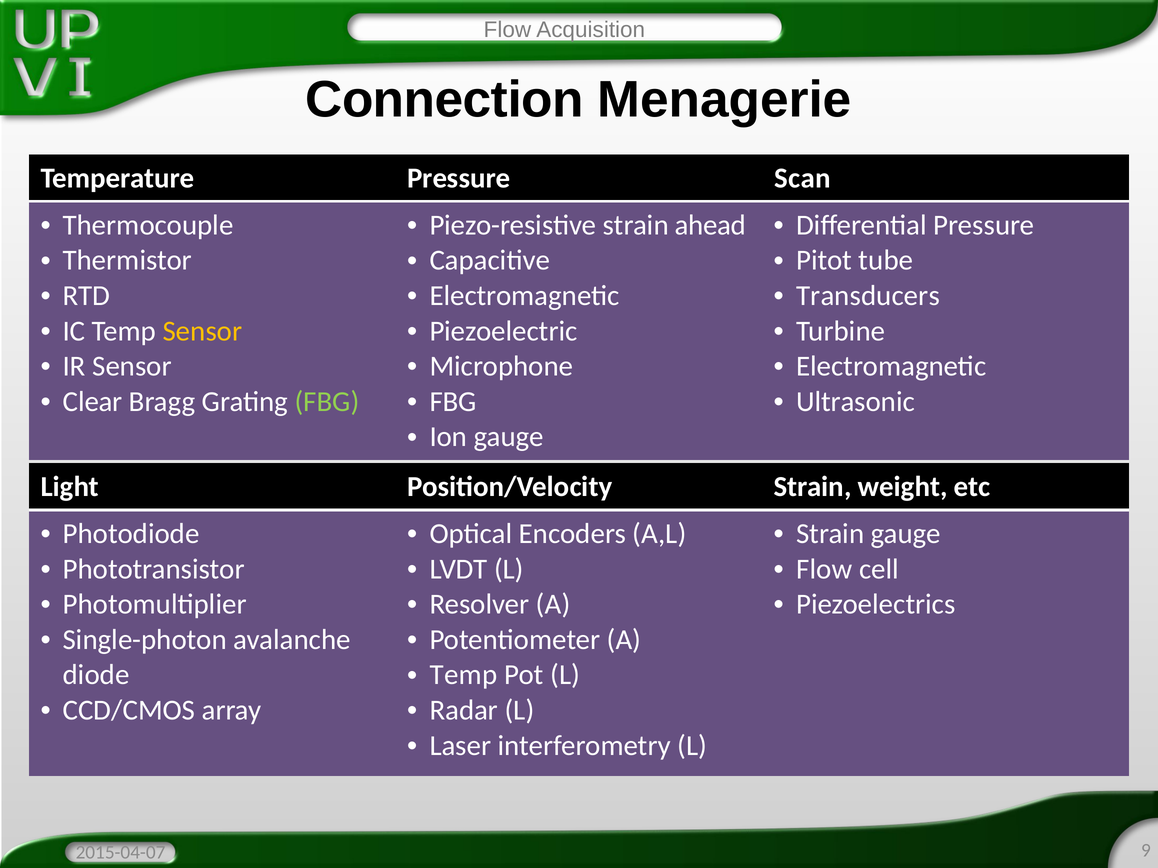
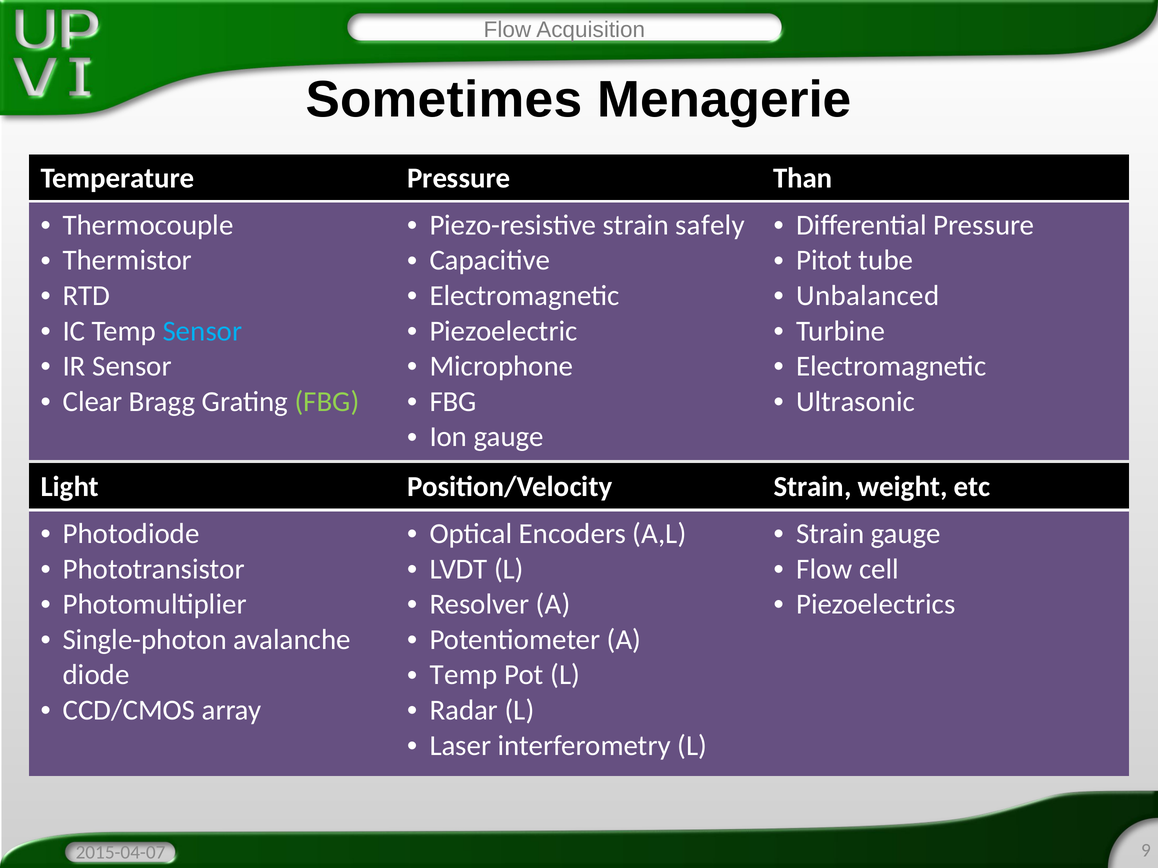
Connection: Connection -> Sometimes (444, 100)
Scan: Scan -> Than (803, 178)
ahead: ahead -> safely (710, 225)
Transducers: Transducers -> Unbalanced (868, 296)
Sensor colour: yellow -> light blue (202, 331)
